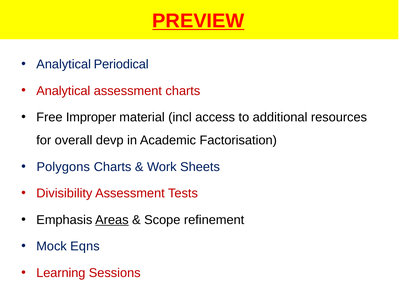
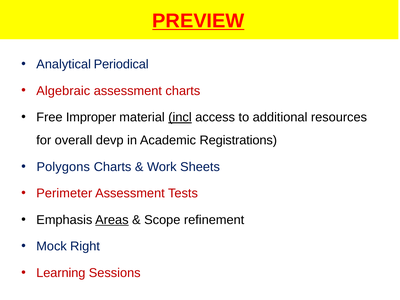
Analytical: Analytical -> Algebraic (63, 91)
incl underline: none -> present (180, 117)
Factorisation: Factorisation -> Registrations (238, 140)
Divisibility: Divisibility -> Perimeter (64, 193)
Eqns: Eqns -> Right (85, 246)
